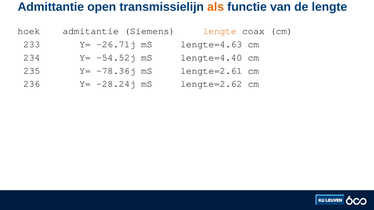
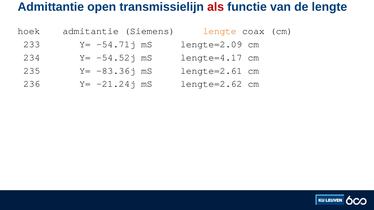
als colour: orange -> red (216, 7)
-26.71j: -26.71j -> -54.71j (116, 44)
lengte=4.63: lengte=4.63 -> lengte=2.09 (211, 44)
lengte=4.40: lengte=4.40 -> lengte=4.17 (211, 58)
-78.36j: -78.36j -> -83.36j (116, 71)
-28.24j: -28.24j -> -21.24j (116, 84)
